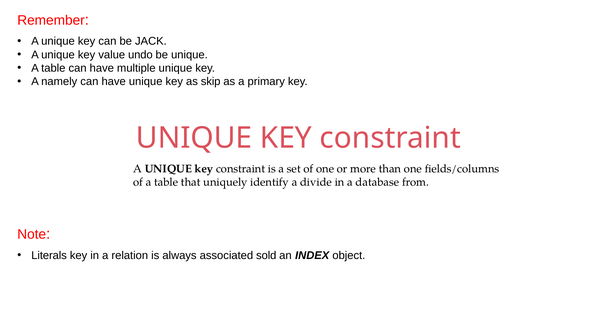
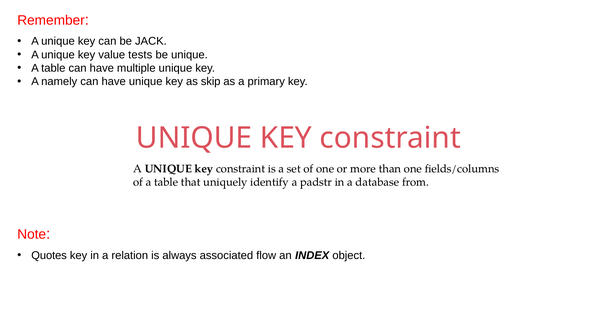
undo: undo -> tests (140, 55)
divide: divide -> padstr (316, 182)
Literals: Literals -> Quotes (49, 255)
sold: sold -> flow (266, 255)
